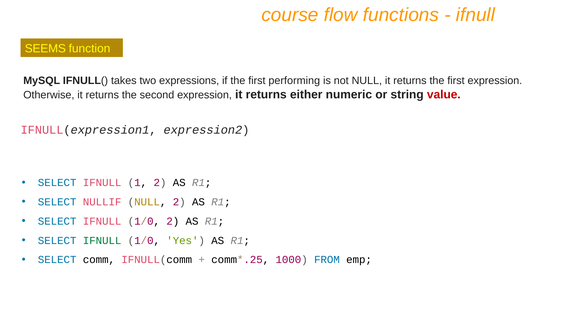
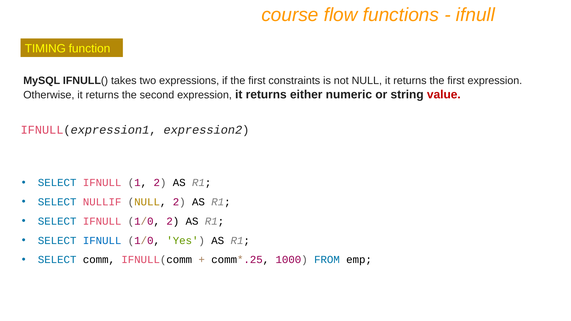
SEEMS: SEEMS -> TIMING (45, 49)
performing: performing -> constraints (294, 81)
IFNULL colour: green -> blue (102, 241)
